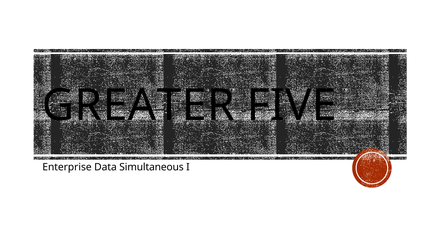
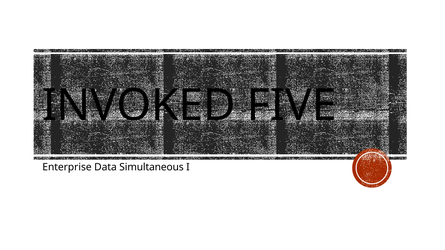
GREATER: GREATER -> INVOKED (139, 106)
